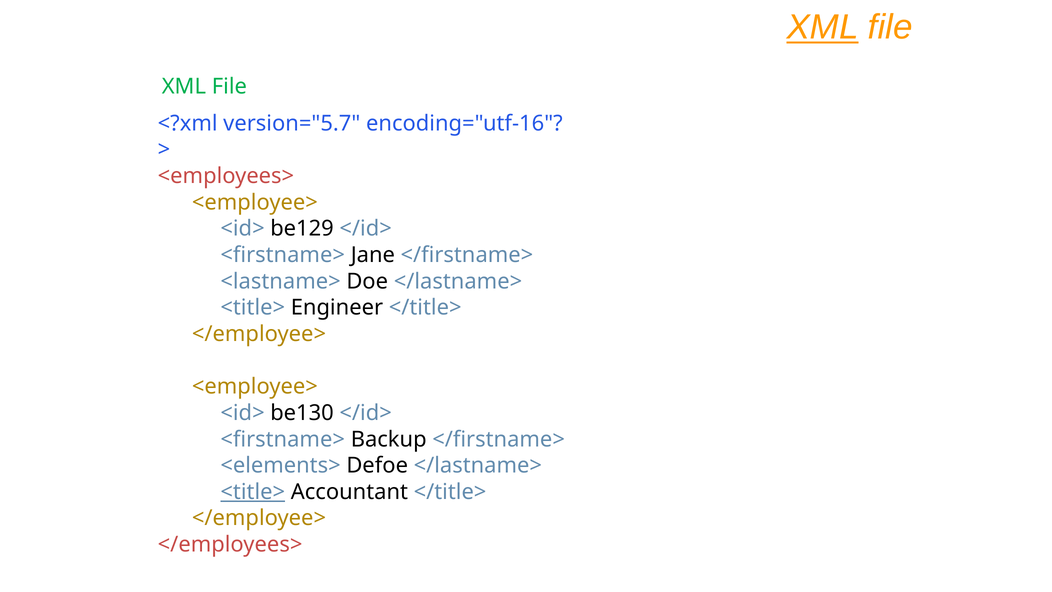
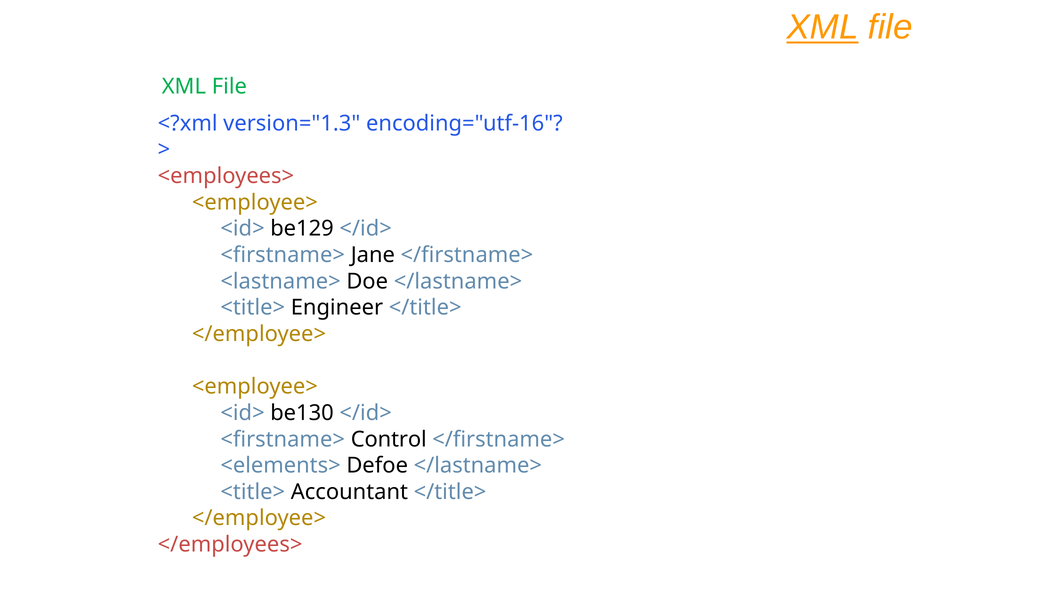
version="5.7: version="5.7 -> version="1.3 (292, 123)
Backup: Backup -> Control (389, 439)
<title> underline: present -> none (253, 492)
